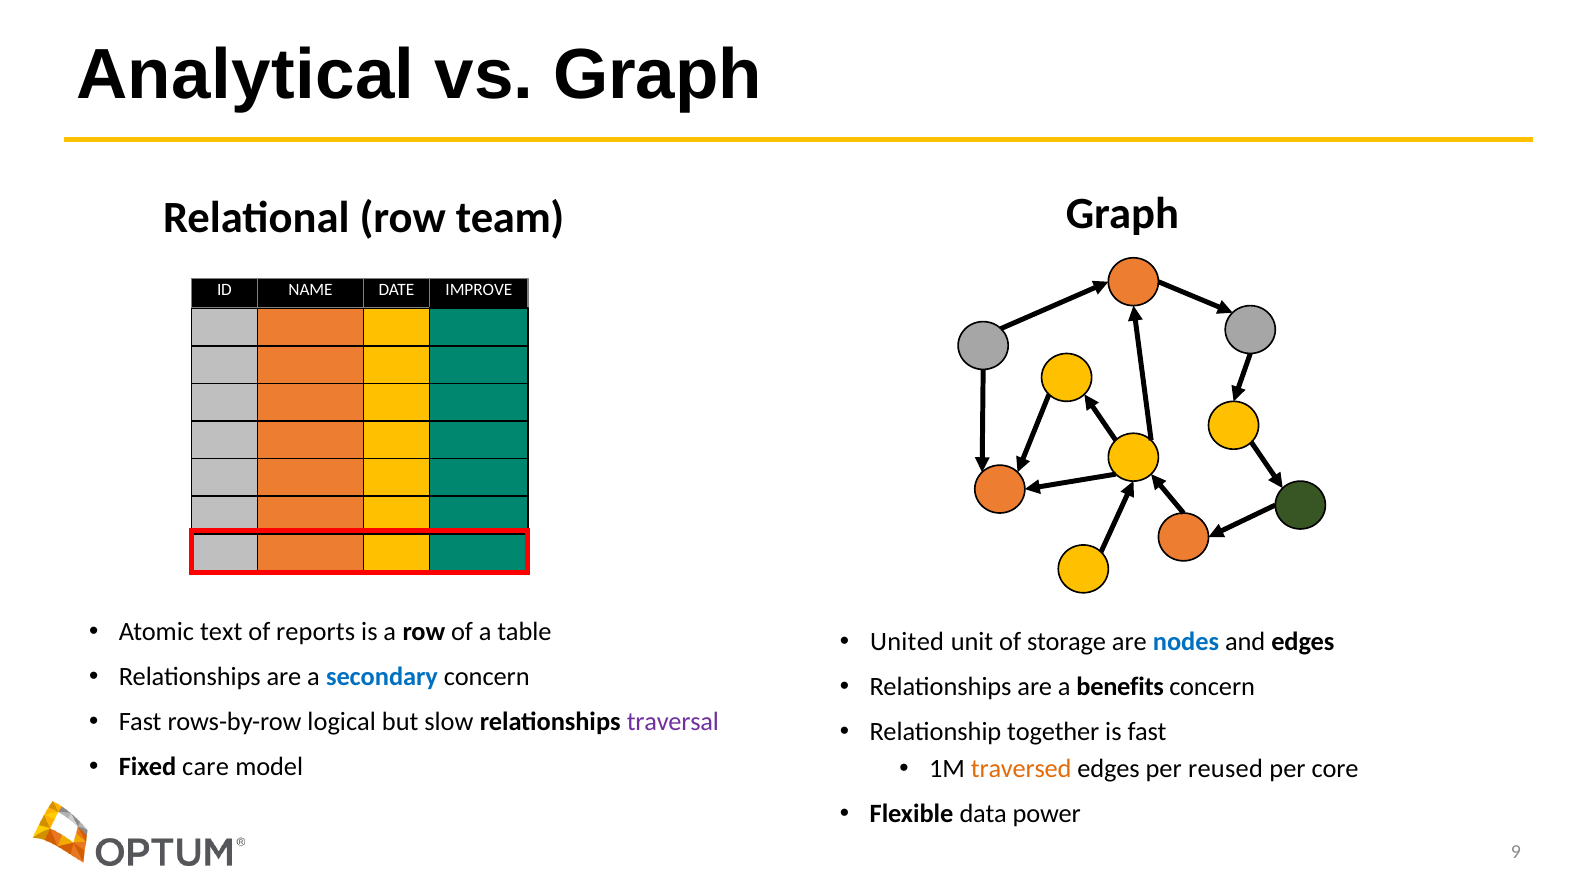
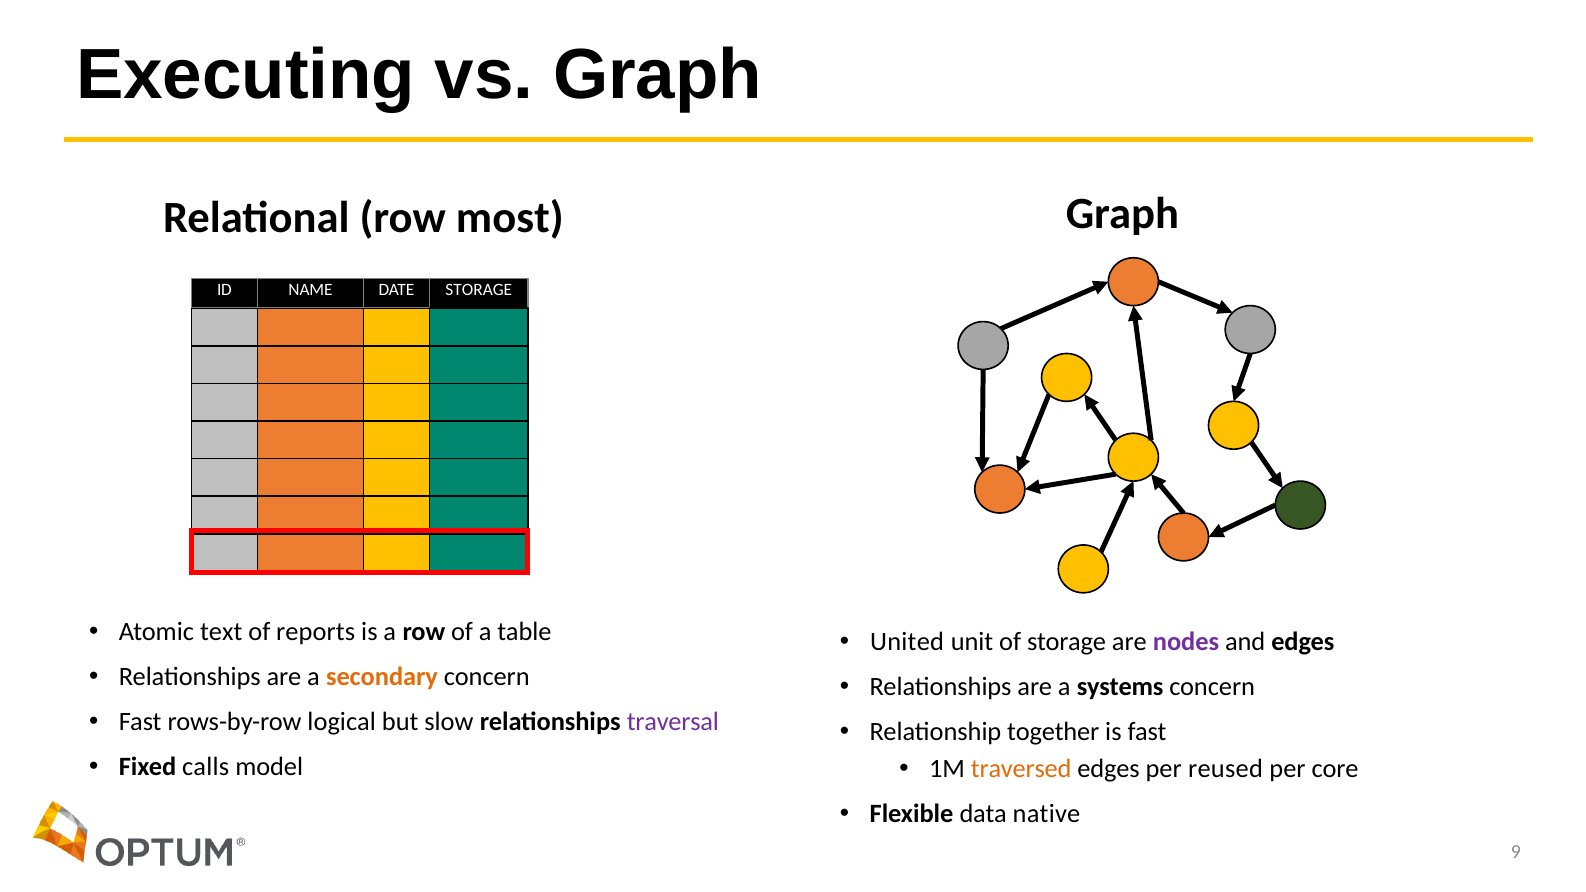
Analytical: Analytical -> Executing (246, 75)
team: team -> most (510, 218)
DATE IMPROVE: IMPROVE -> STORAGE (479, 290)
nodes colour: blue -> purple (1186, 642)
secondary colour: blue -> orange (382, 677)
benefits: benefits -> systems (1120, 687)
care: care -> calls (206, 767)
power: power -> native (1047, 814)
